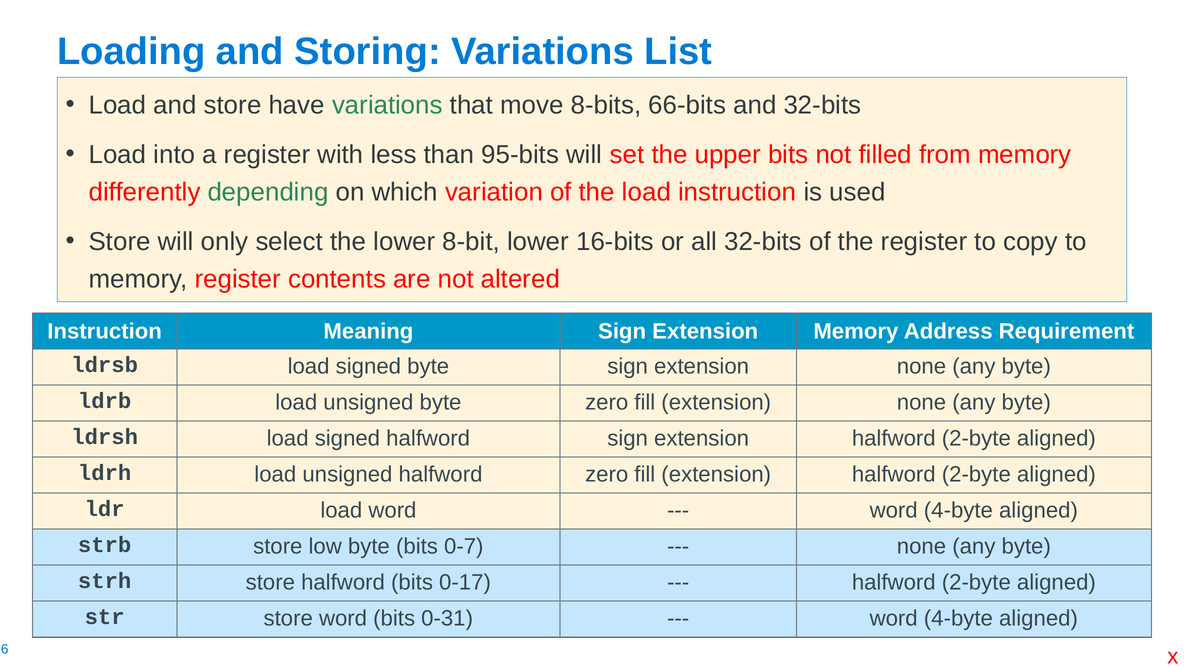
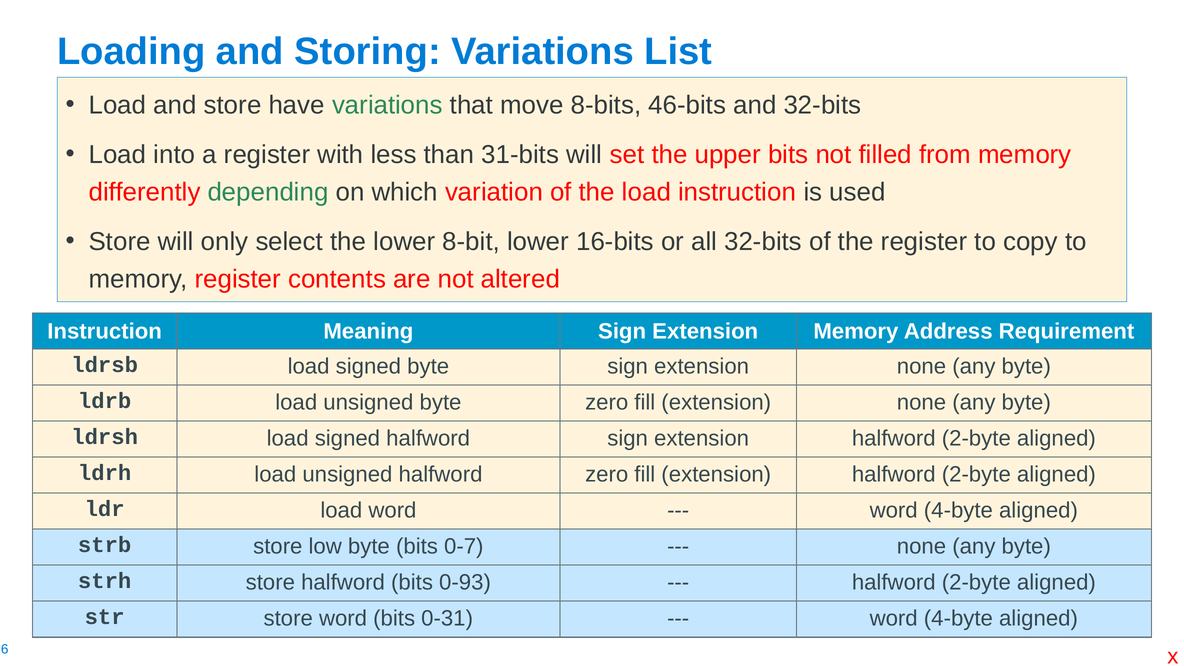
66-bits: 66-bits -> 46-bits (687, 105)
95-bits: 95-bits -> 31-bits (520, 155)
0-17: 0-17 -> 0-93 (465, 582)
